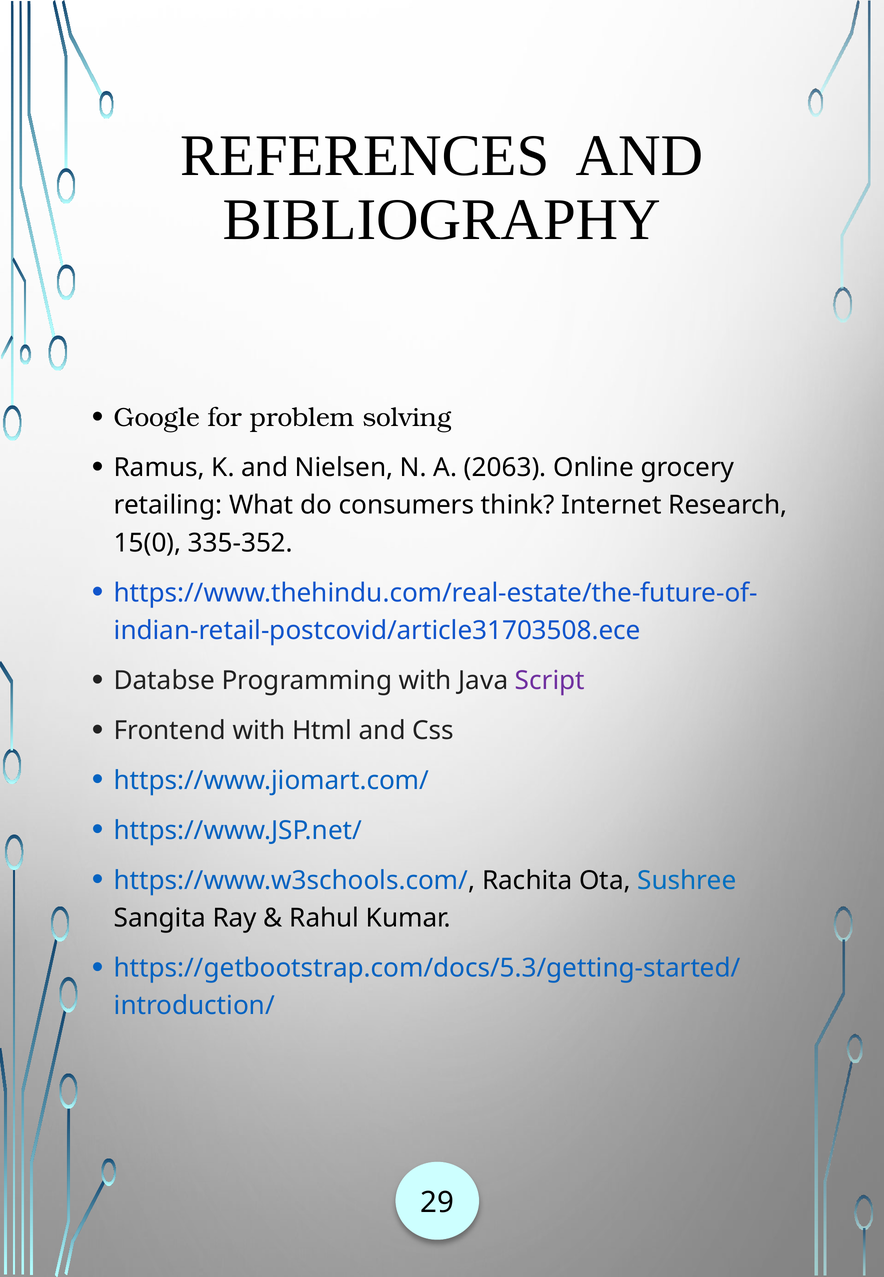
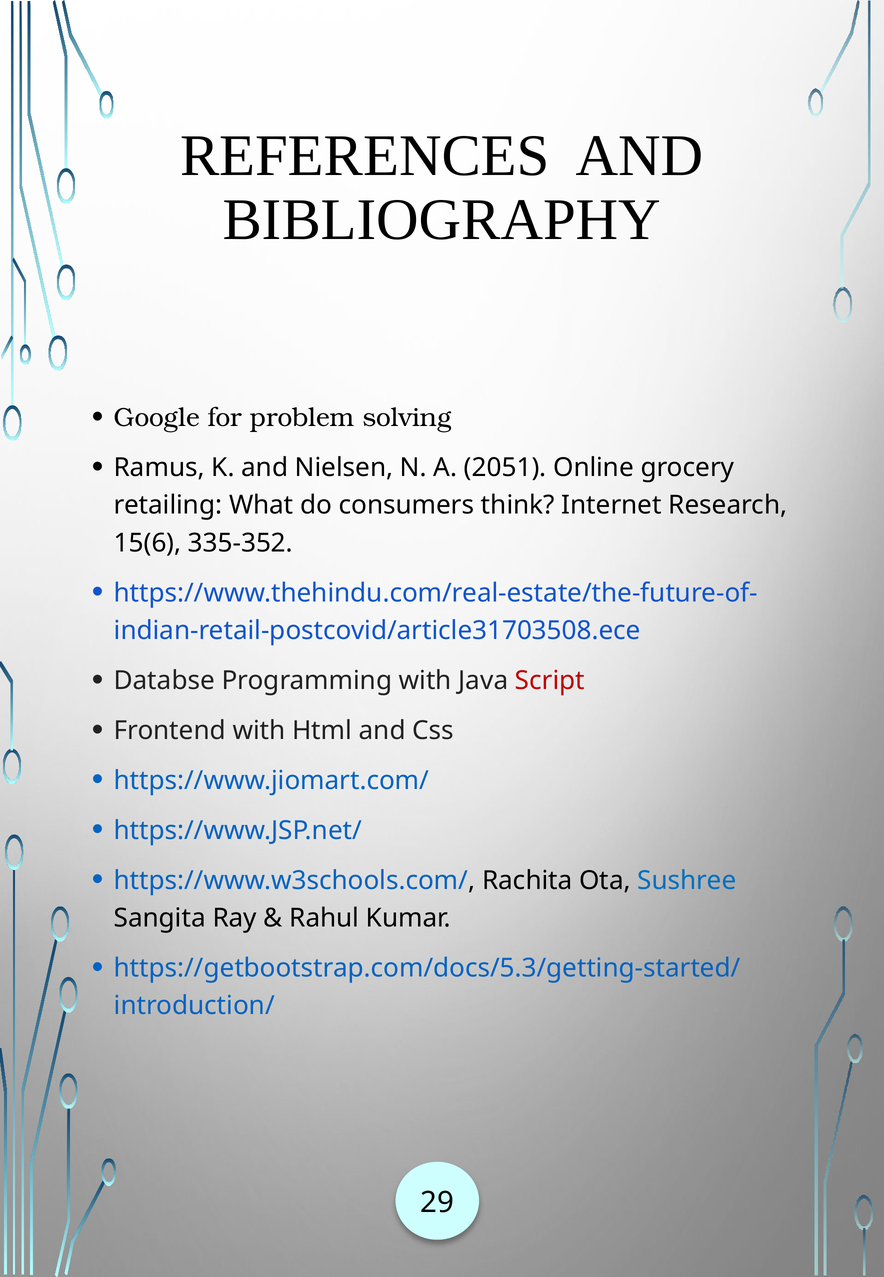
2063: 2063 -> 2051 (505, 468)
15(0: 15(0 -> 15(6 (148, 543)
Script colour: purple -> red (550, 681)
